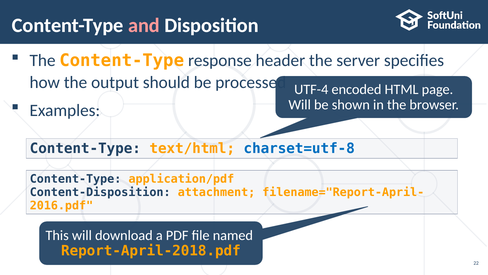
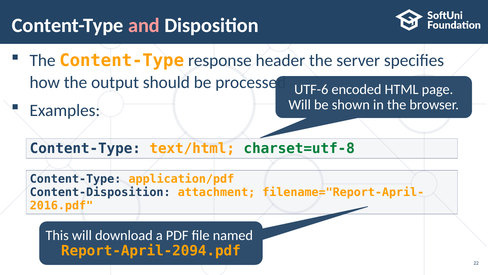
UTF-4: UTF-4 -> UTF-6 (311, 89)
charset=utf-8 colour: blue -> green (299, 148)
Report-April-2018.pdf: Report-April-2018.pdf -> Report-April-2094.pdf (151, 250)
